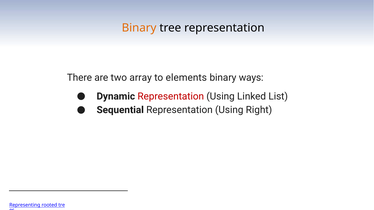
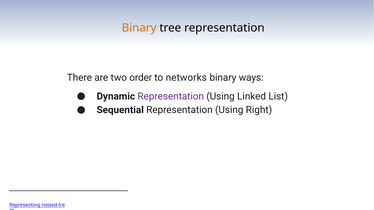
array: array -> order (141, 78)
elements: elements -> networks (186, 78)
Representation colour: red -> purple (171, 96)
